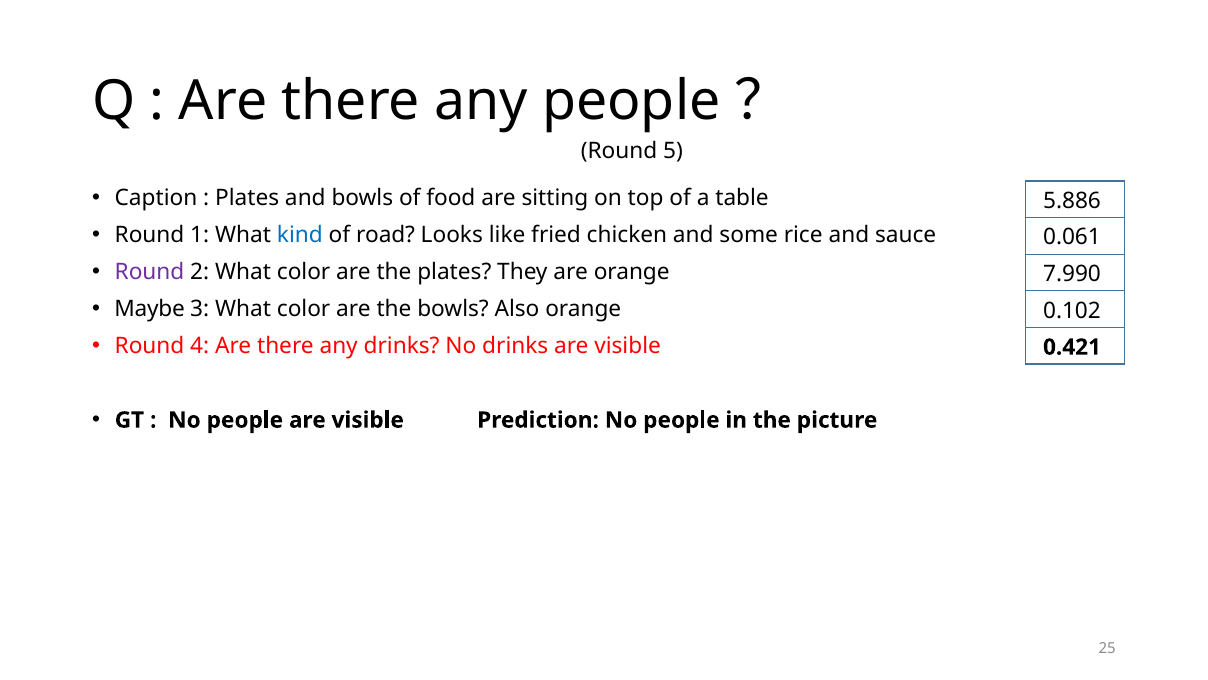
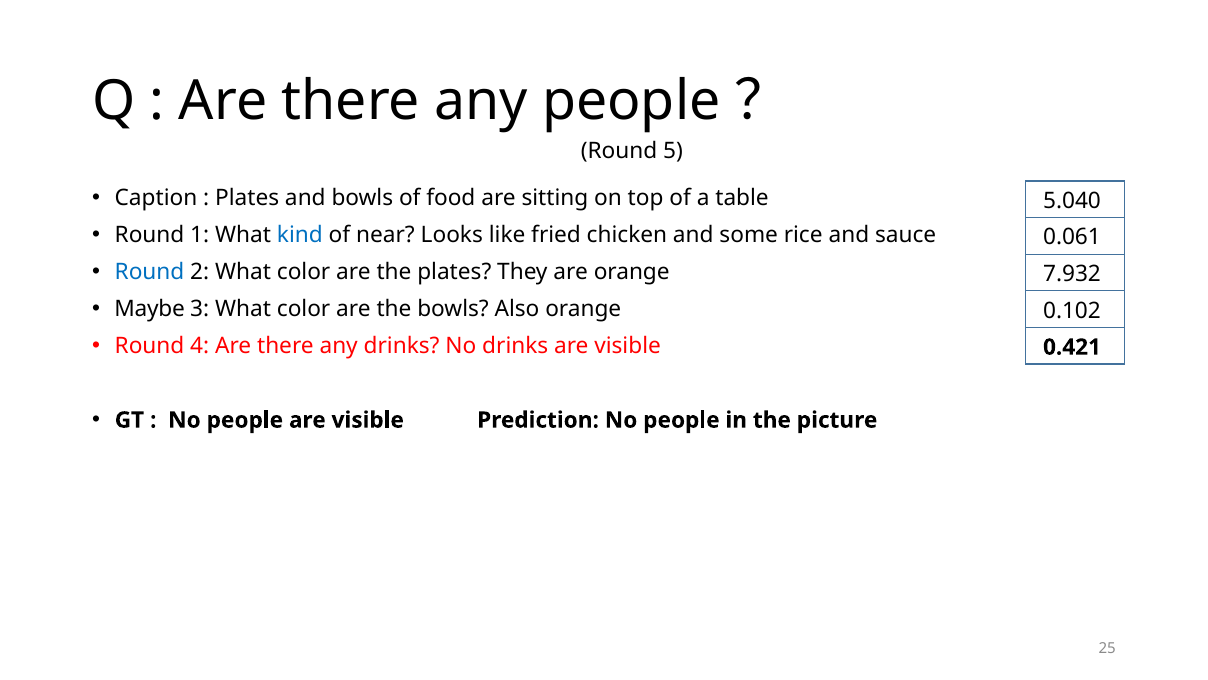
5.886: 5.886 -> 5.040 (1072, 201)
road: road -> near (385, 235)
Round colour: purple -> blue (150, 272)
7.990: 7.990 -> 7.932 (1072, 274)
